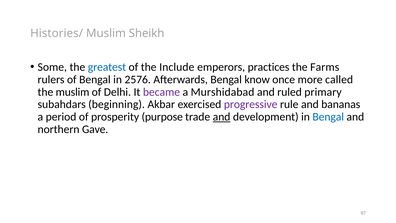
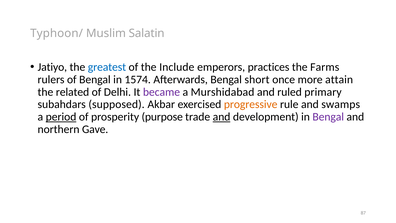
Histories/: Histories/ -> Typhoon/ (57, 33)
Sheikh: Sheikh -> Salatin (147, 33)
Some: Some -> Jatiyo (52, 67)
2576: 2576 -> 1574 (138, 79)
know: know -> short (257, 79)
called: called -> attain (339, 79)
the muslim: muslim -> related (73, 92)
beginning: beginning -> supposed (117, 104)
progressive colour: purple -> orange (251, 104)
bananas: bananas -> swamps (341, 104)
period underline: none -> present (61, 117)
Bengal colour: blue -> purple (328, 117)
